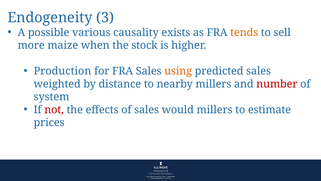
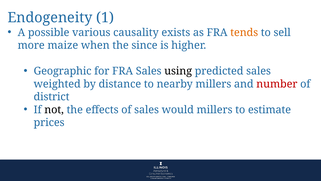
3: 3 -> 1 (105, 18)
stock: stock -> since (145, 45)
Production: Production -> Geographic (63, 71)
using colour: orange -> black (178, 71)
system: system -> district (52, 97)
not colour: red -> black (54, 109)
